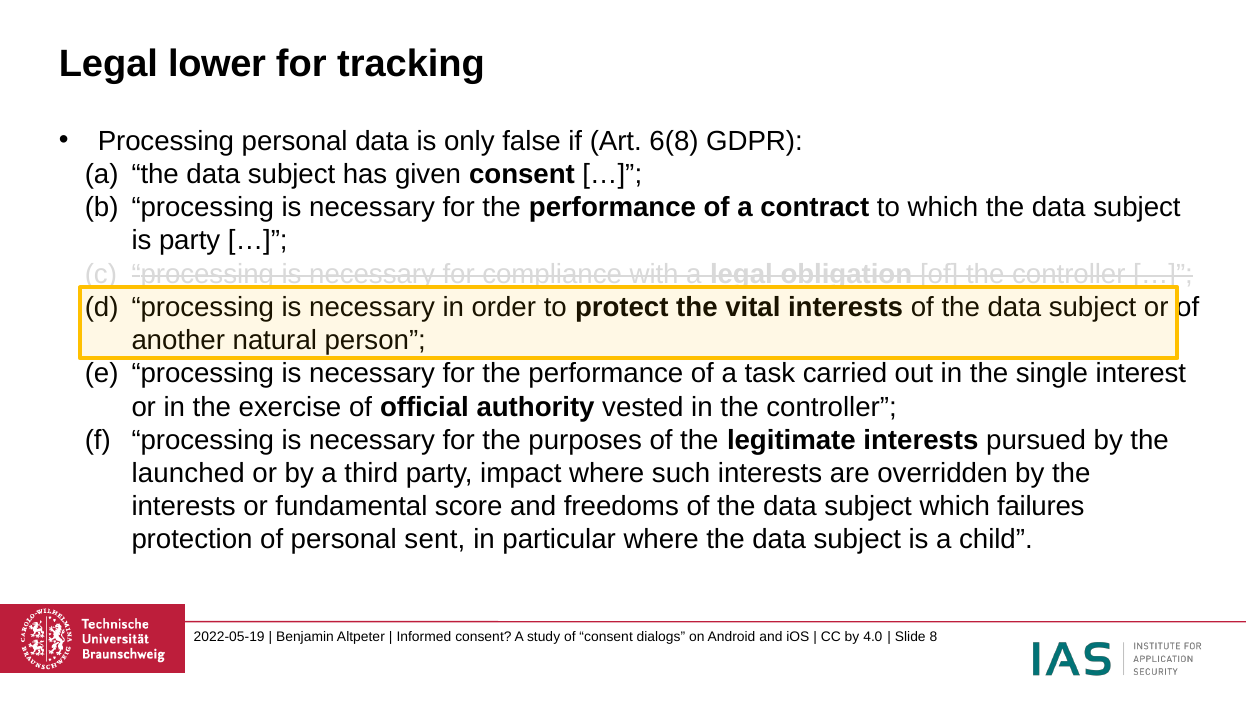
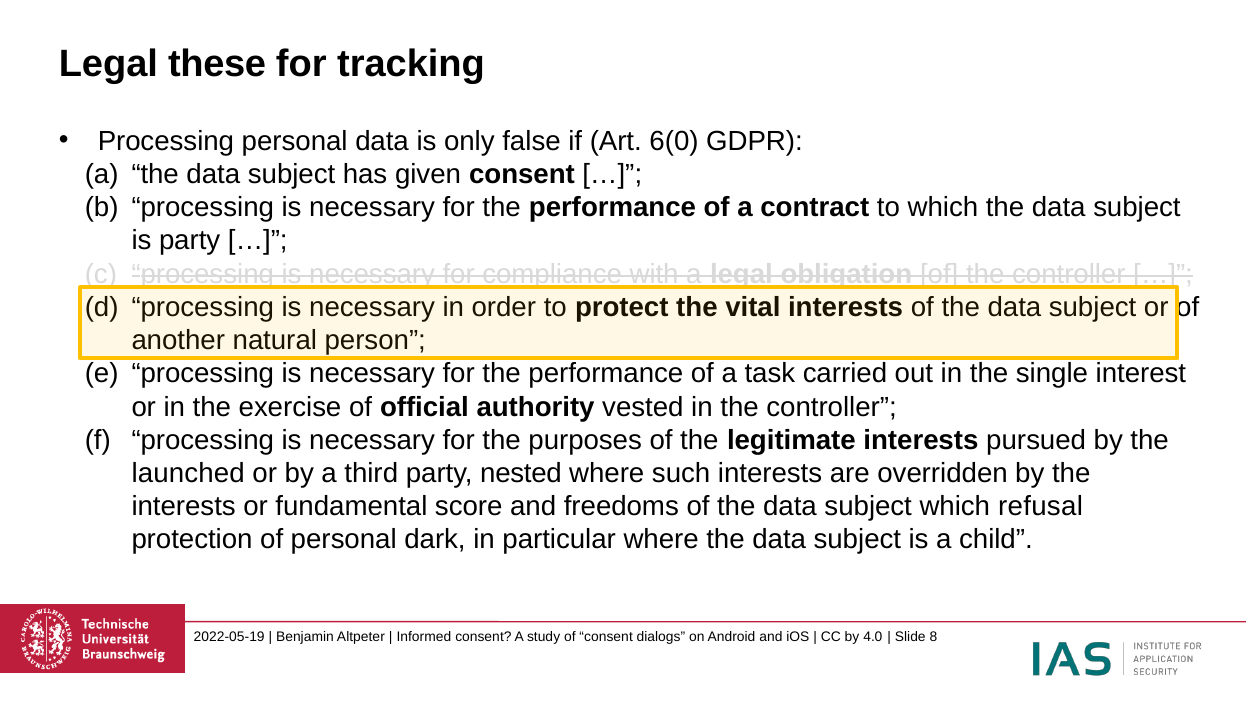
lower: lower -> these (217, 64)
6(8: 6(8 -> 6(0 (674, 141)
impact: impact -> nested (521, 473)
failures: failures -> refusal (1041, 506)
sent: sent -> dark (435, 540)
